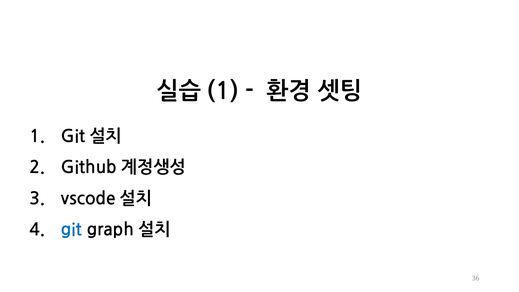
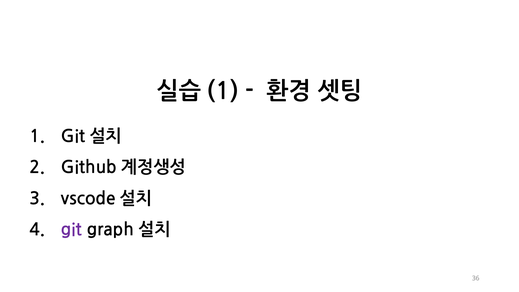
git colour: blue -> purple (71, 230)
